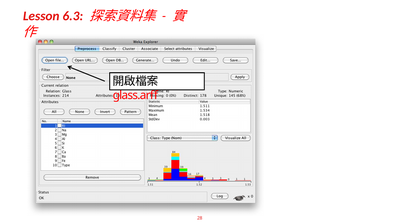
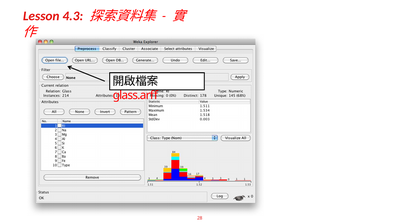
6.3: 6.3 -> 4.3 (73, 16)
